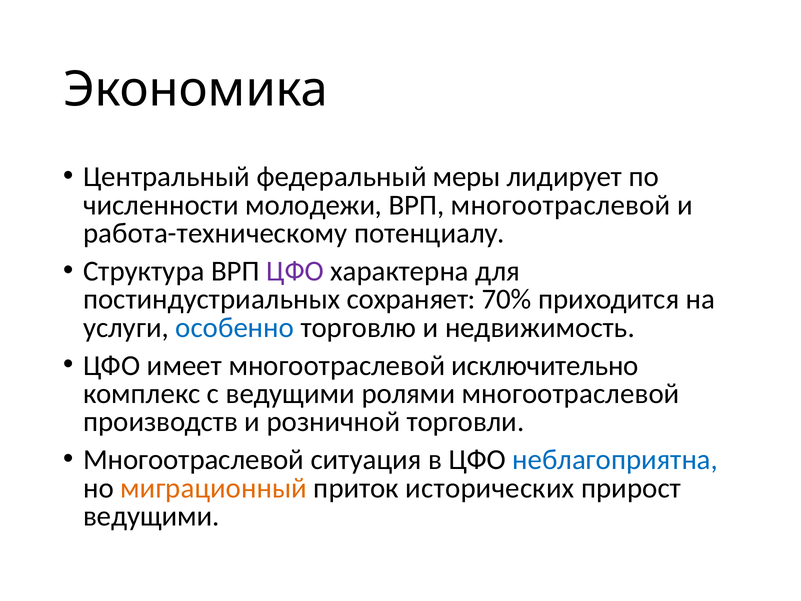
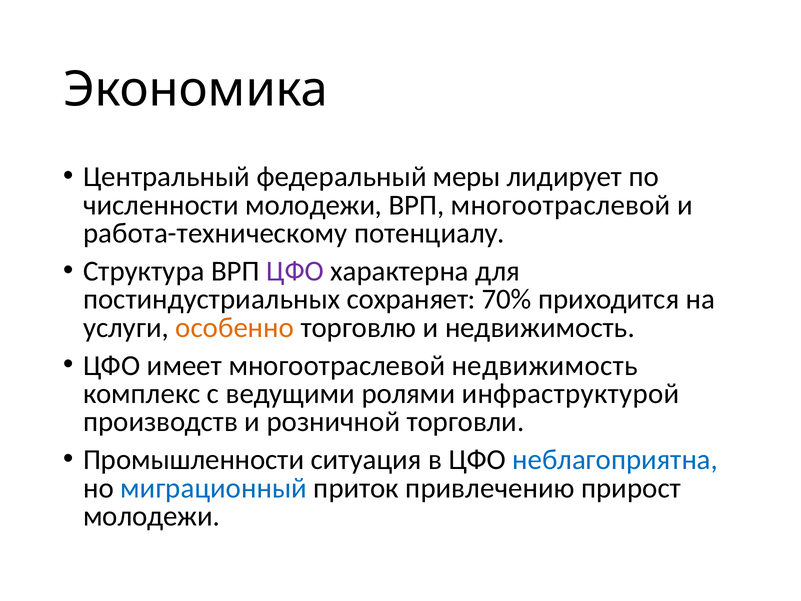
особенно colour: blue -> orange (235, 327)
многоотраслевой исключительно: исключительно -> недвижимость (545, 365)
ролями многоотраслевой: многоотраслевой -> инфраструктурой (570, 394)
Многоотраслевой: Многоотраслевой -> Промышленности (194, 460)
миграционный colour: orange -> blue (214, 488)
исторических: исторических -> привлечению (490, 488)
ведущими: ведущими -> молодежи (151, 516)
